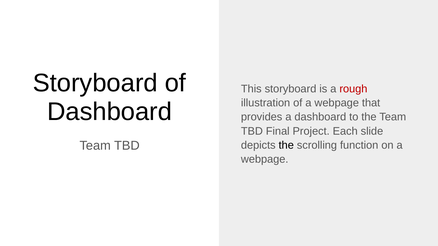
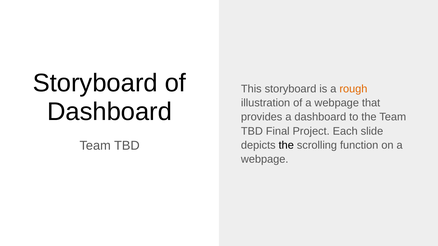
rough colour: red -> orange (353, 89)
